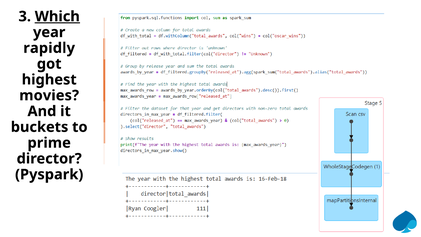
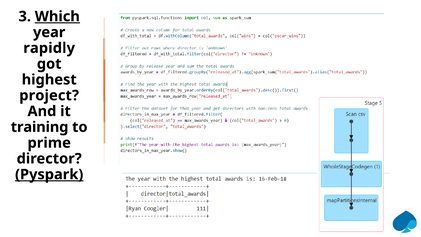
movies: movies -> project (49, 95)
buckets: buckets -> training (40, 127)
Pyspark underline: none -> present (49, 174)
